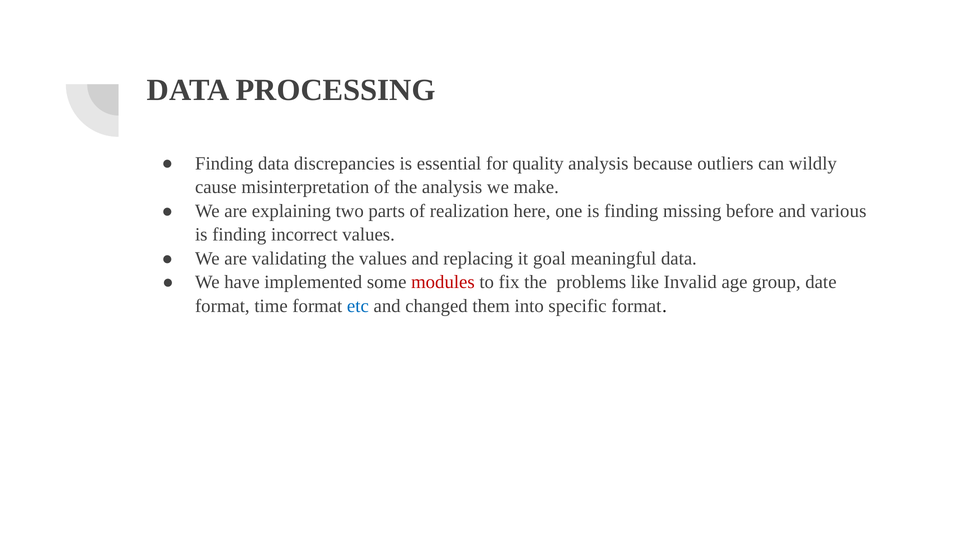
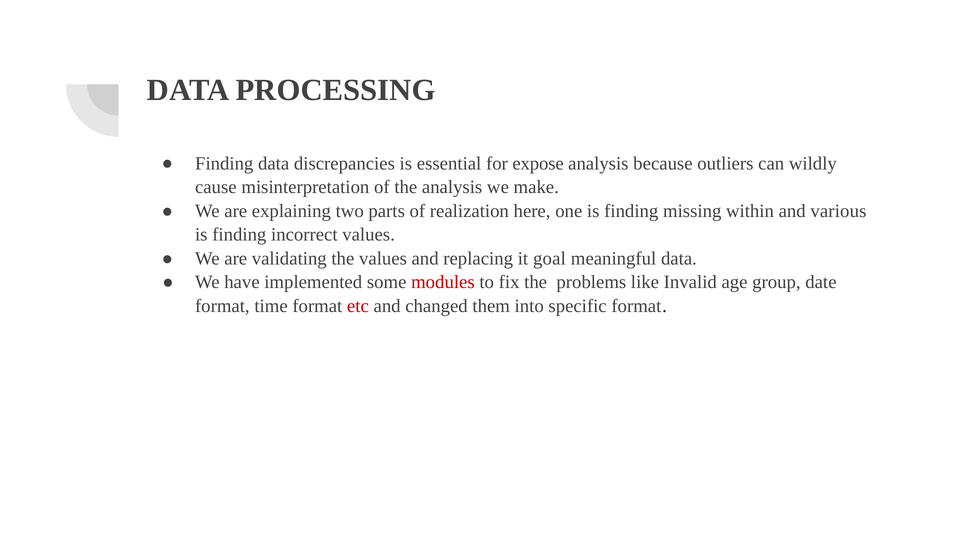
quality: quality -> expose (538, 163)
before: before -> within (750, 211)
etc colour: blue -> red (358, 306)
